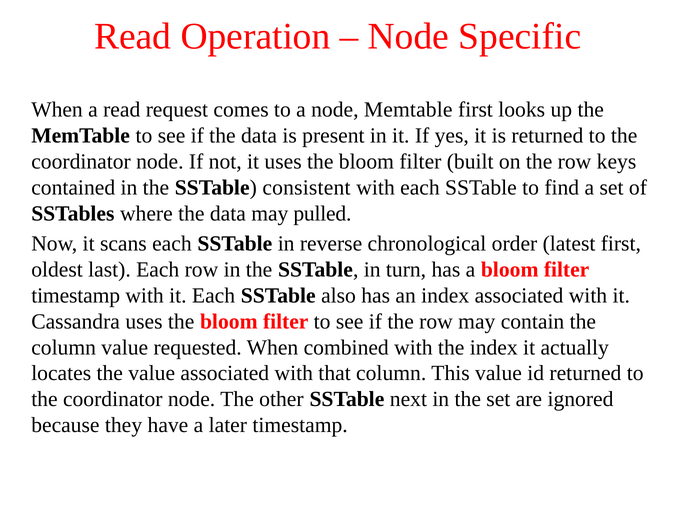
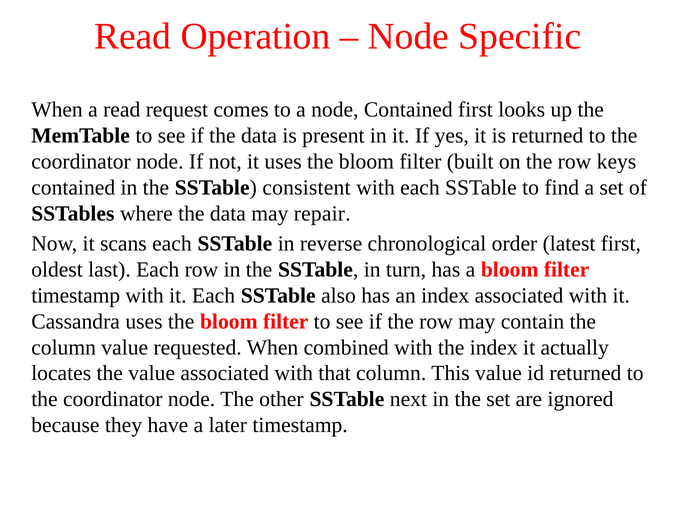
node Memtable: Memtable -> Contained (408, 110)
pulled: pulled -> repair (322, 213)
